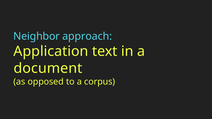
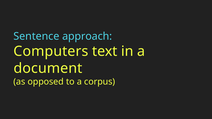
Neighbor: Neighbor -> Sentence (36, 36)
Application: Application -> Computers (51, 51)
